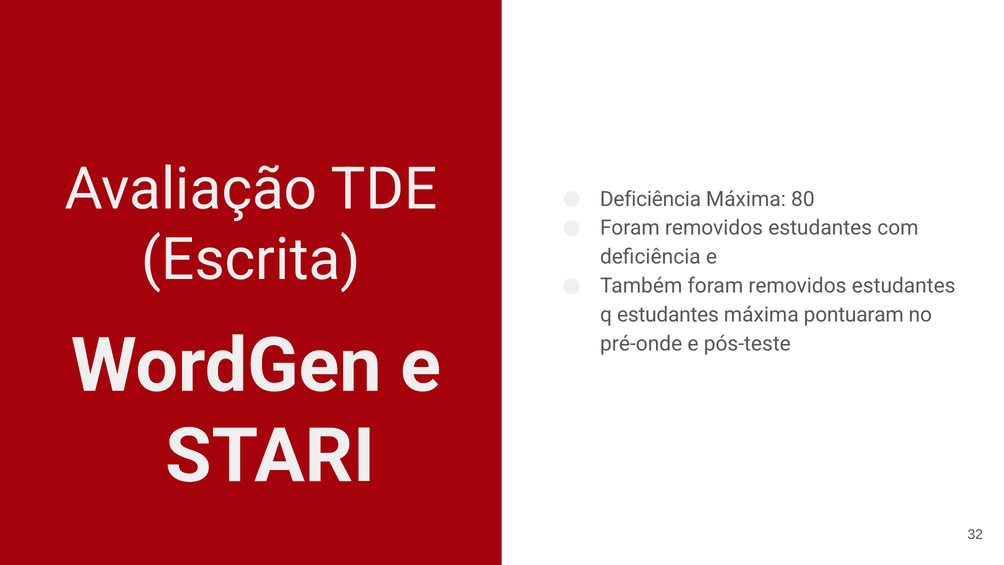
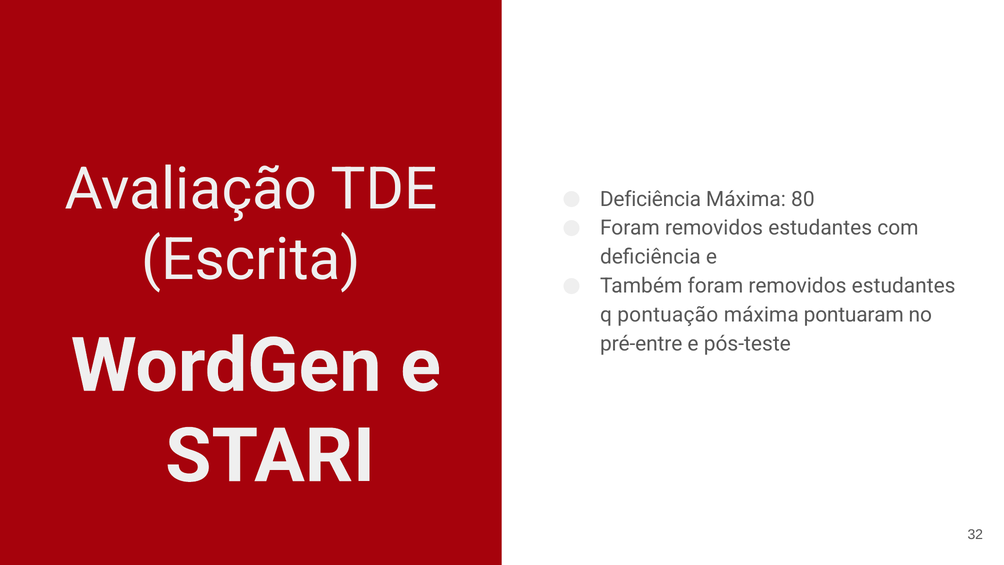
q estudantes: estudantes -> pontuação (668, 315)
pré-onde: pré-onde -> pré-entre (641, 343)
